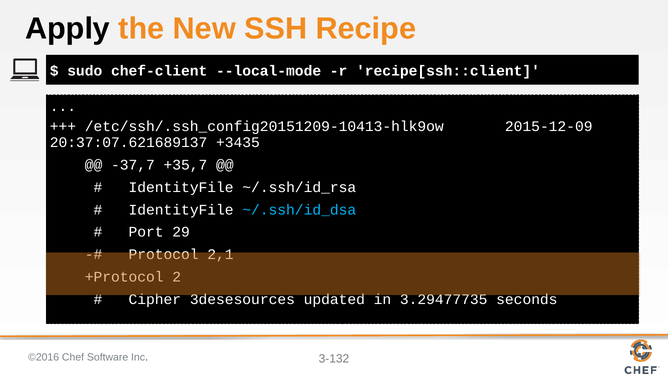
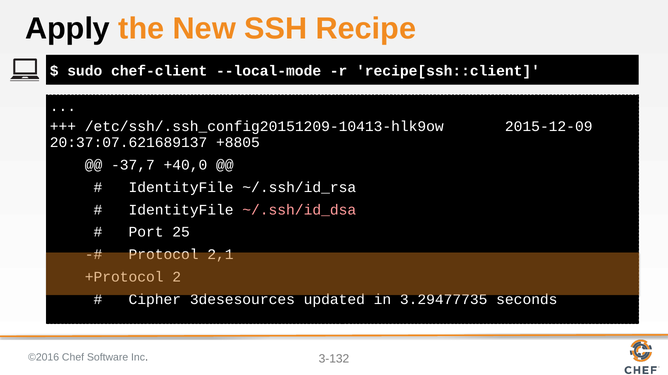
+3435: +3435 -> +8805 (238, 143)
+35,7: +35,7 -> +40,0 (185, 165)
~/.ssh/id_dsa colour: light blue -> pink (299, 210)
29: 29 -> 25 (181, 233)
